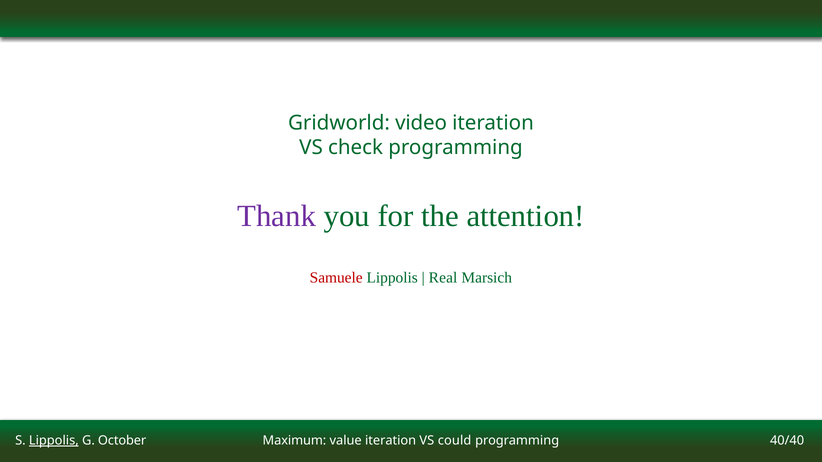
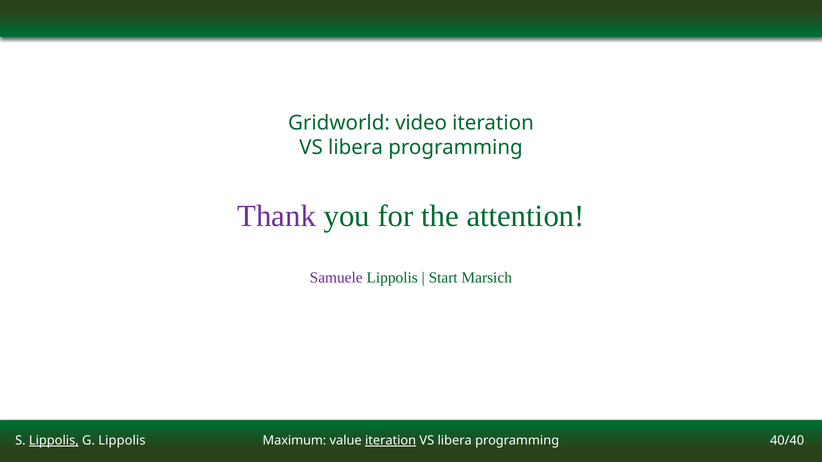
check: check -> libera (356, 148)
Samuele colour: red -> purple (336, 278)
Real: Real -> Start (443, 278)
G October: October -> Lippolis (122, 441)
iteration underline: none -> present (391, 441)
could: could -> libera (455, 441)
